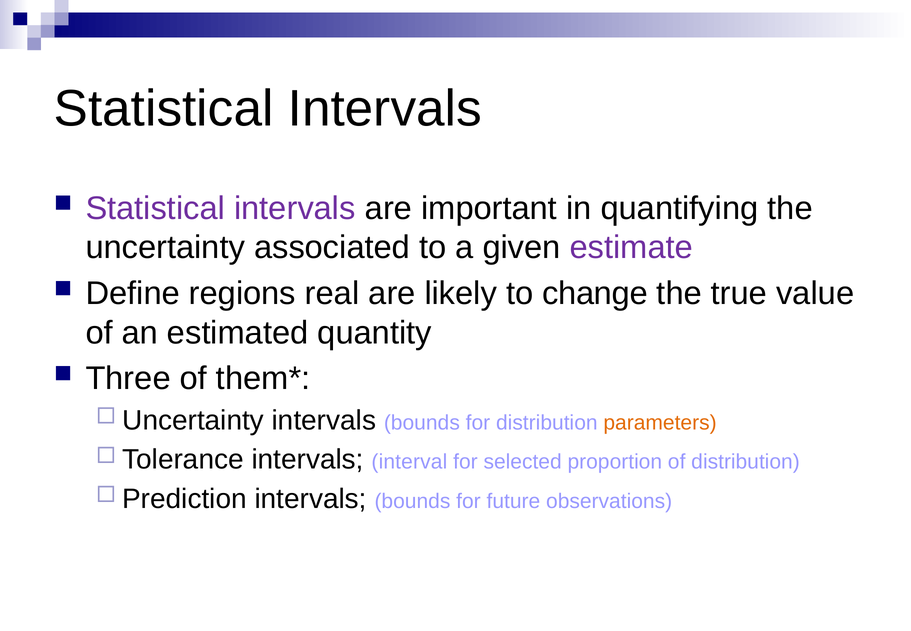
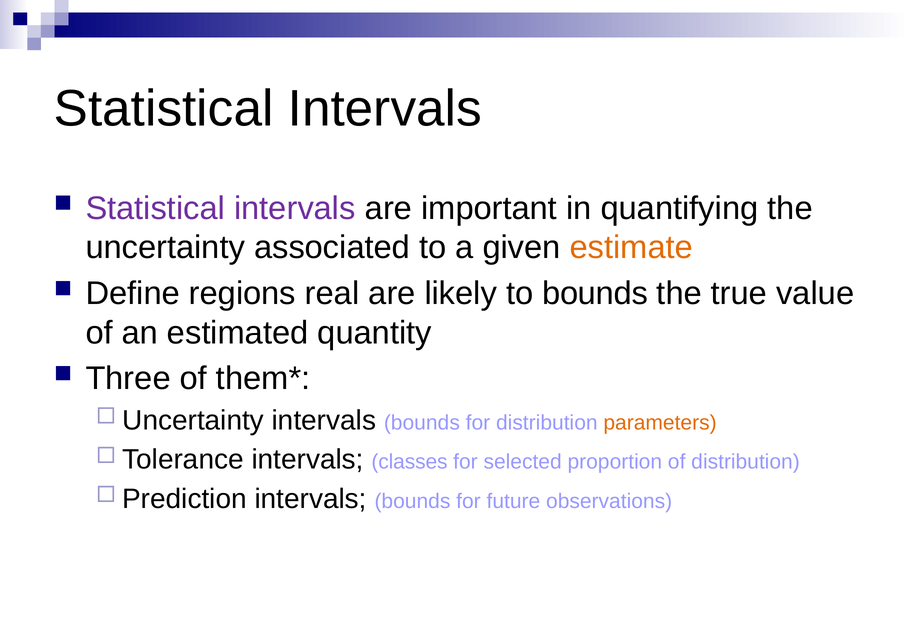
estimate colour: purple -> orange (631, 248)
to change: change -> bounds (595, 293)
interval: interval -> classes (410, 462)
